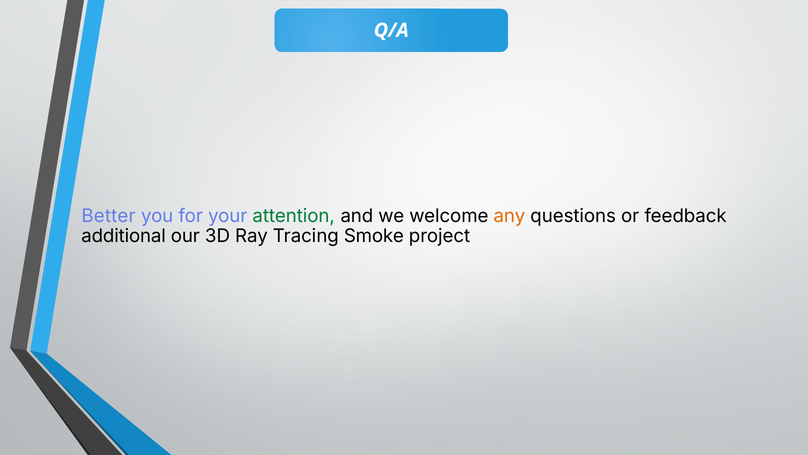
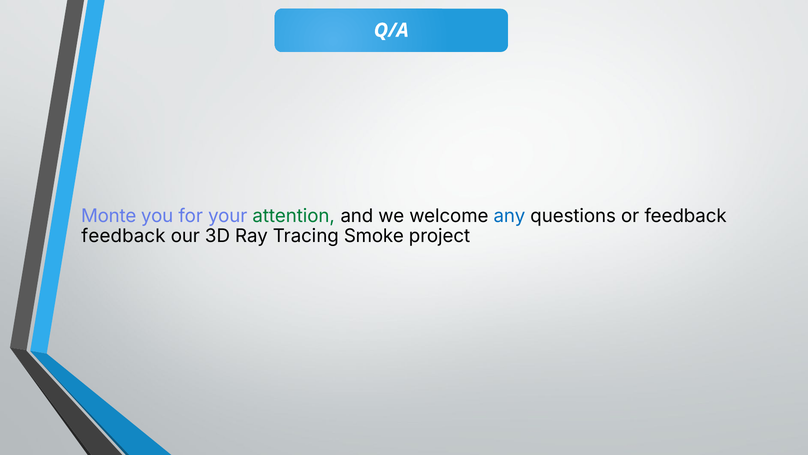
Better: Better -> Monte (109, 216)
any colour: orange -> blue (509, 216)
additional: additional -> feedback (123, 236)
